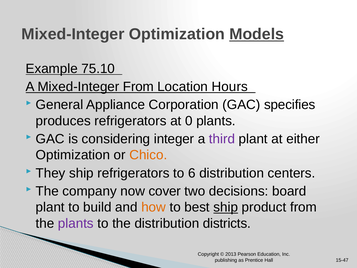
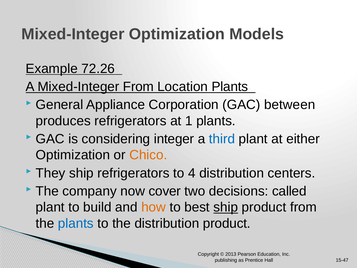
Models underline: present -> none (257, 34)
75.10: 75.10 -> 72.26 (98, 69)
Location Hours: Hours -> Plants (230, 87)
specifies: specifies -> between (290, 105)
0: 0 -> 1 (189, 121)
third colour: purple -> blue (222, 139)
6: 6 -> 4 (192, 173)
board: board -> called (289, 191)
plants colour: purple -> blue (76, 223)
distribution districts: districts -> product (227, 223)
